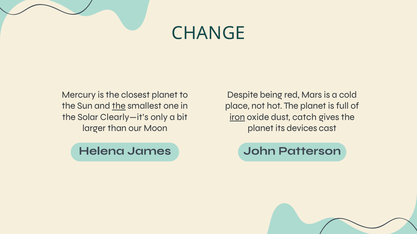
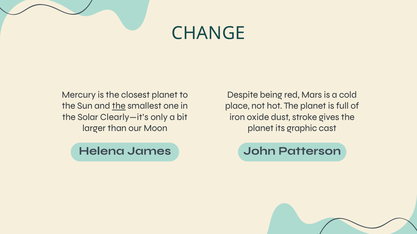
iron underline: present -> none (237, 117)
catch: catch -> stroke (305, 117)
devices: devices -> graphic (302, 128)
